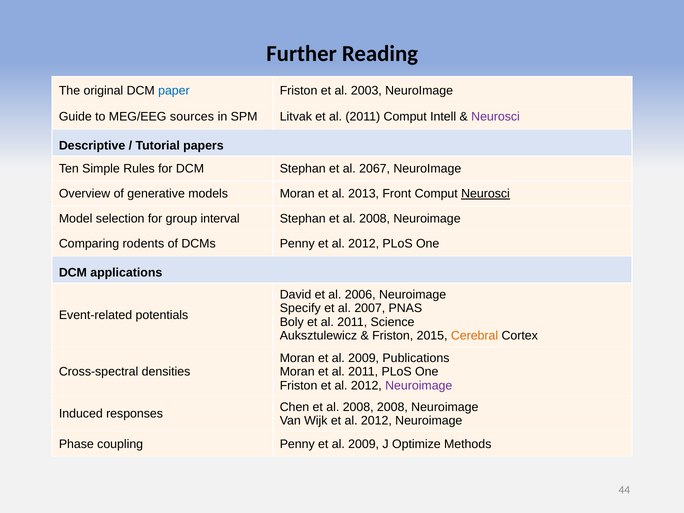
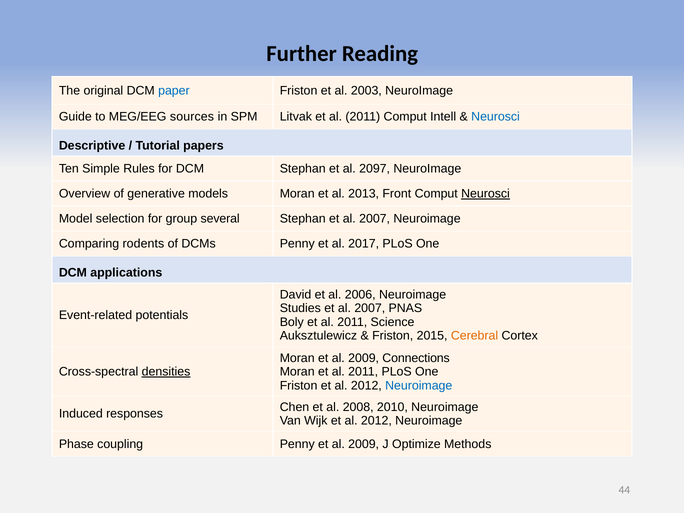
Neurosci colour: purple -> blue (496, 117)
2067: 2067 -> 2097 (375, 169)
interval: interval -> several (220, 219)
Stephan et al 2008: 2008 -> 2007 (375, 219)
Penny et al 2012: 2012 -> 2017 (364, 244)
Specify: Specify -> Studies (300, 308)
Publications: Publications -> Connections (416, 358)
densities underline: none -> present (166, 372)
Neuroimage colour: purple -> blue (419, 386)
2008 2008: 2008 -> 2010 (392, 407)
